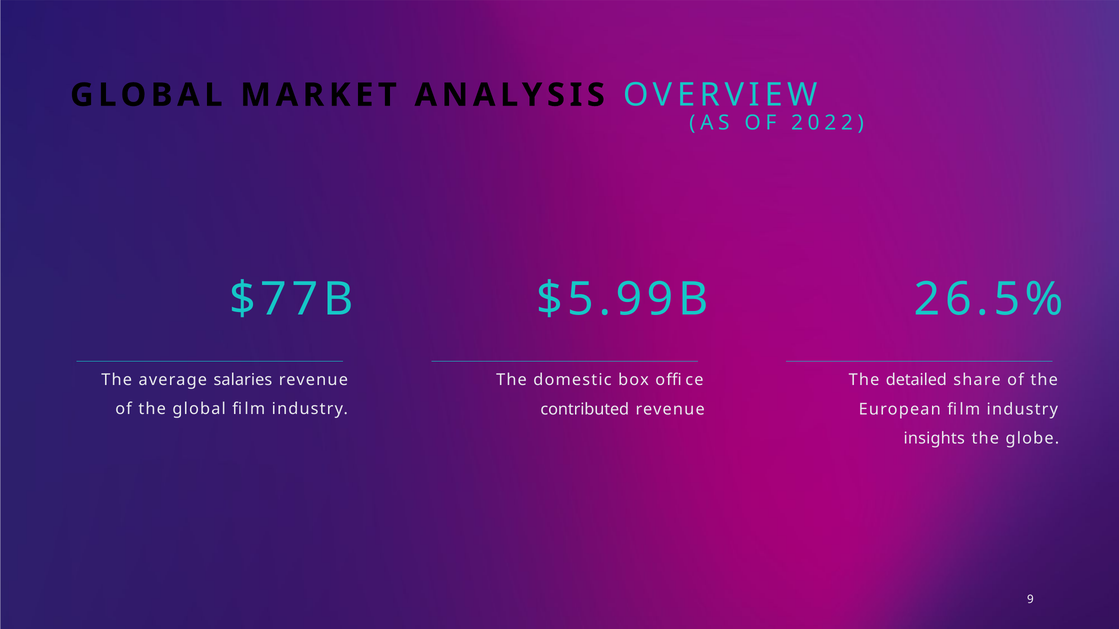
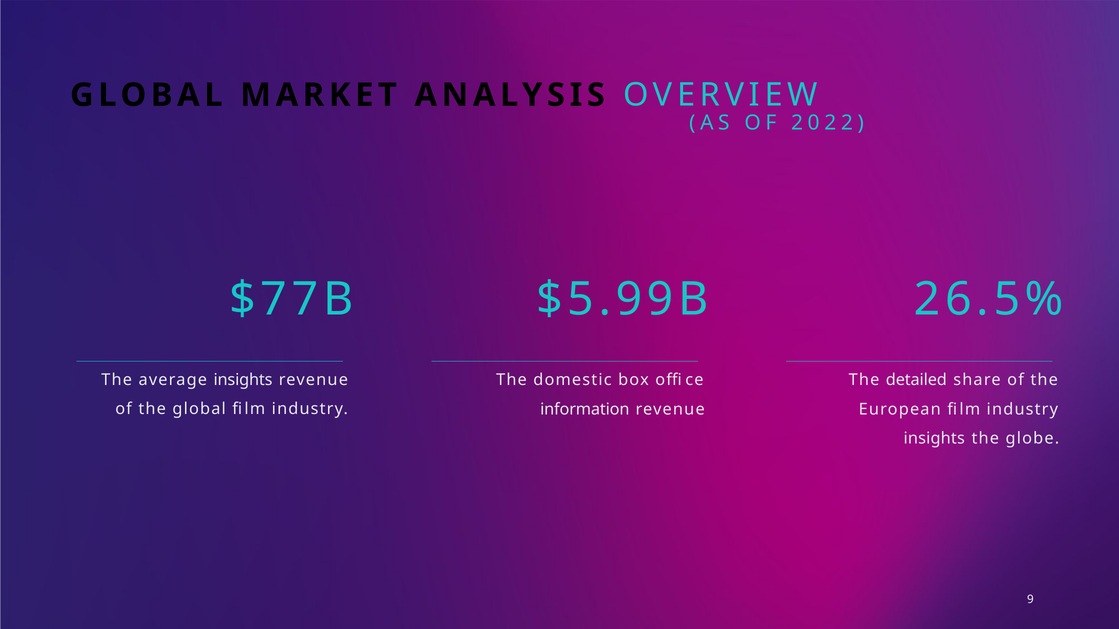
average salaries: salaries -> insights (243, 380)
contributed: contributed -> information (585, 409)
